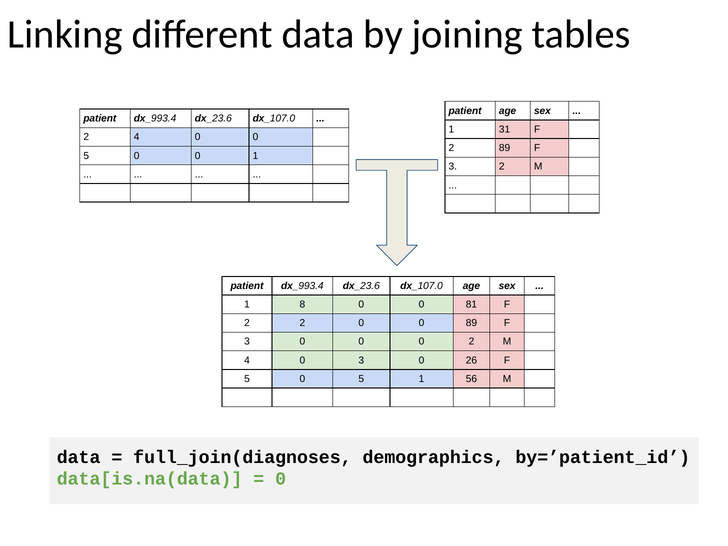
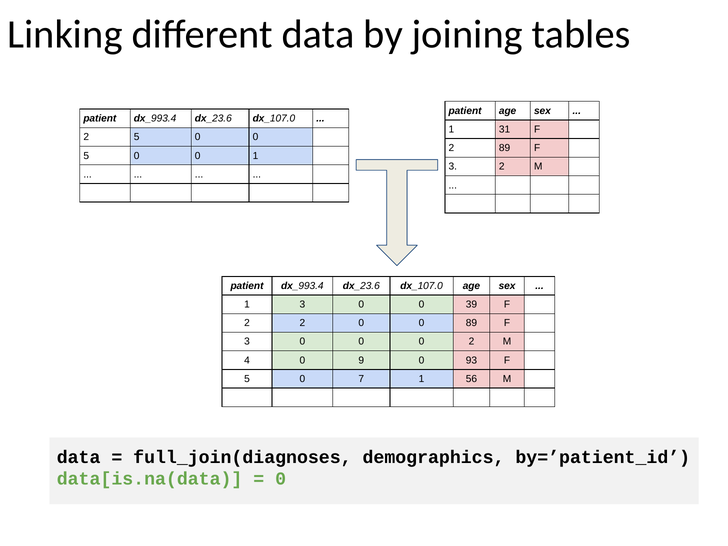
2 4: 4 -> 5 (137, 137)
1 8: 8 -> 3 (302, 304)
81: 81 -> 39 (471, 304)
0 3: 3 -> 9 (361, 360)
26: 26 -> 93 (471, 360)
5 0 5: 5 -> 7 (361, 379)
